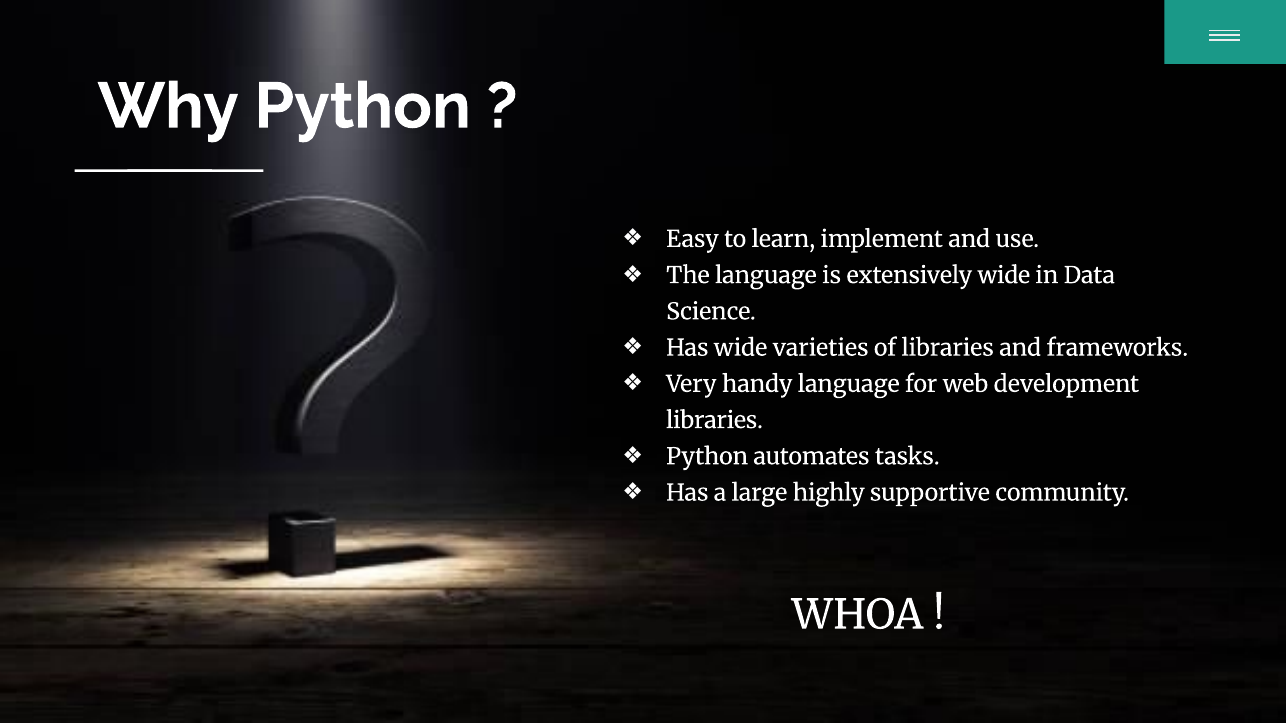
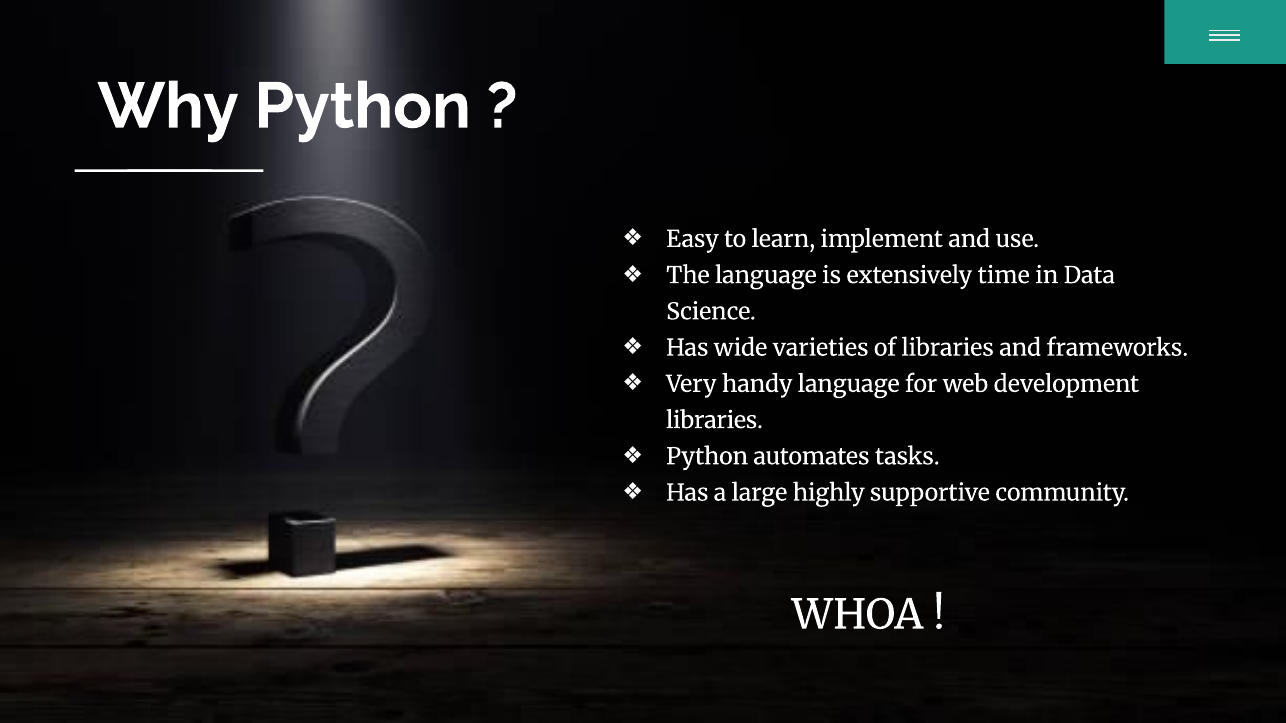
extensively wide: wide -> time (1004, 276)
